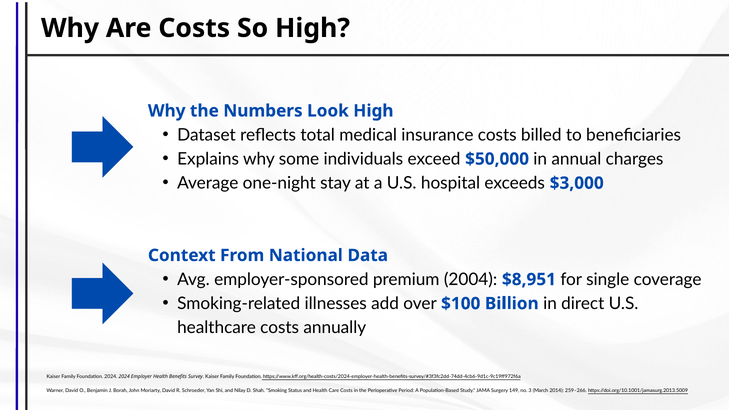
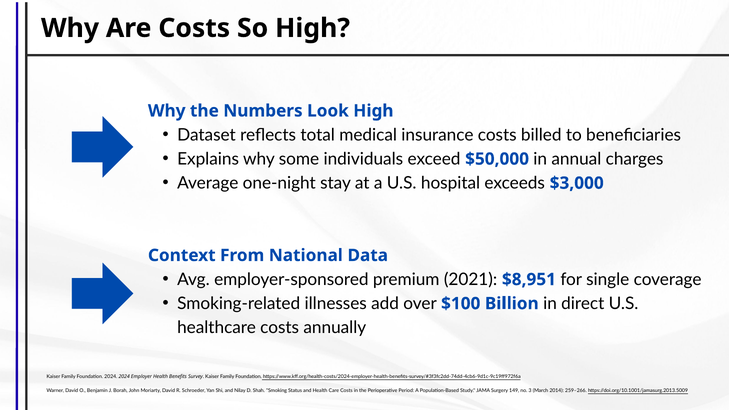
2004: 2004 -> 2021 (471, 280)
